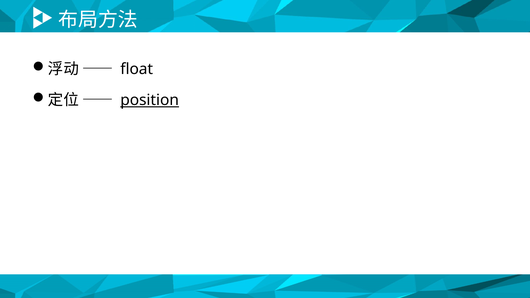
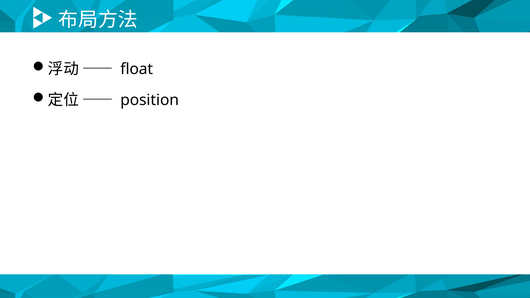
position underline: present -> none (150, 100)
